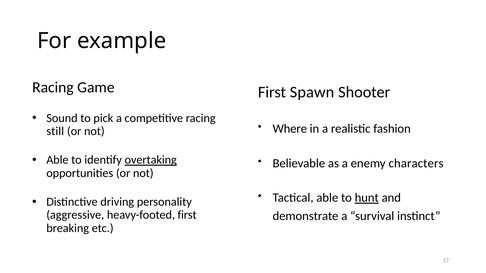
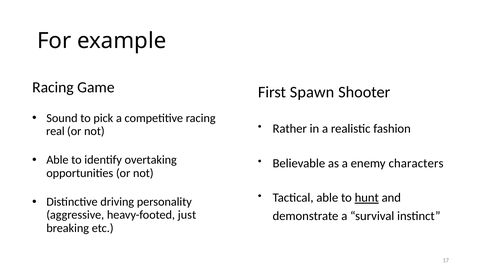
Where: Where -> Rather (290, 129)
still: still -> real (55, 131)
overtaking underline: present -> none (151, 160)
heavy-footed first: first -> just (187, 215)
